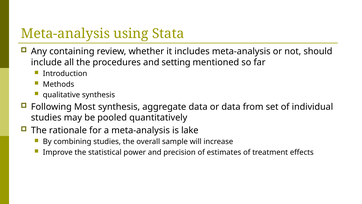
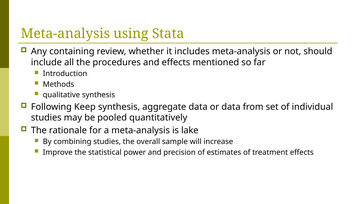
and setting: setting -> effects (176, 62)
Most: Most -> Keep (85, 107)
